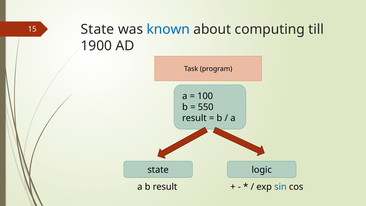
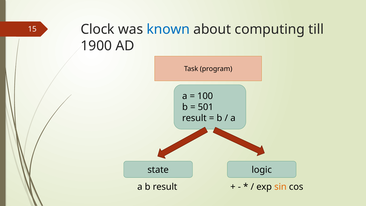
15 State: State -> Clock (98, 29)
550: 550 -> 501 (206, 107)
sin colour: blue -> orange (280, 187)
